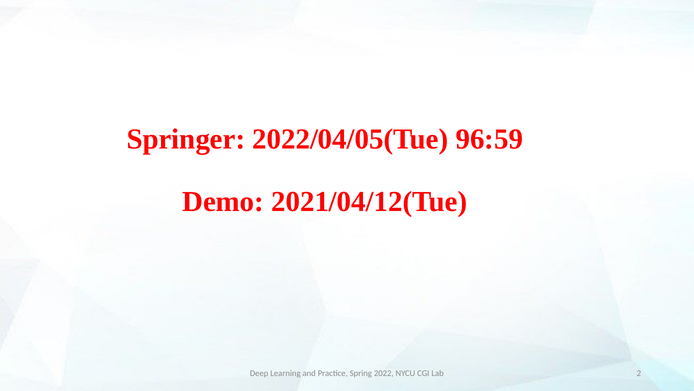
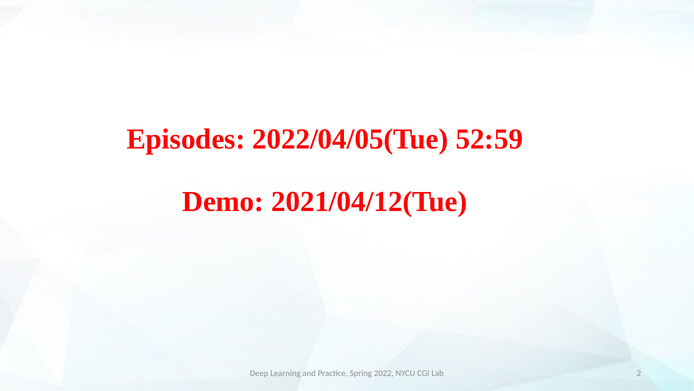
Springer: Springer -> Episodes (186, 139)
96:59: 96:59 -> 52:59 (489, 139)
